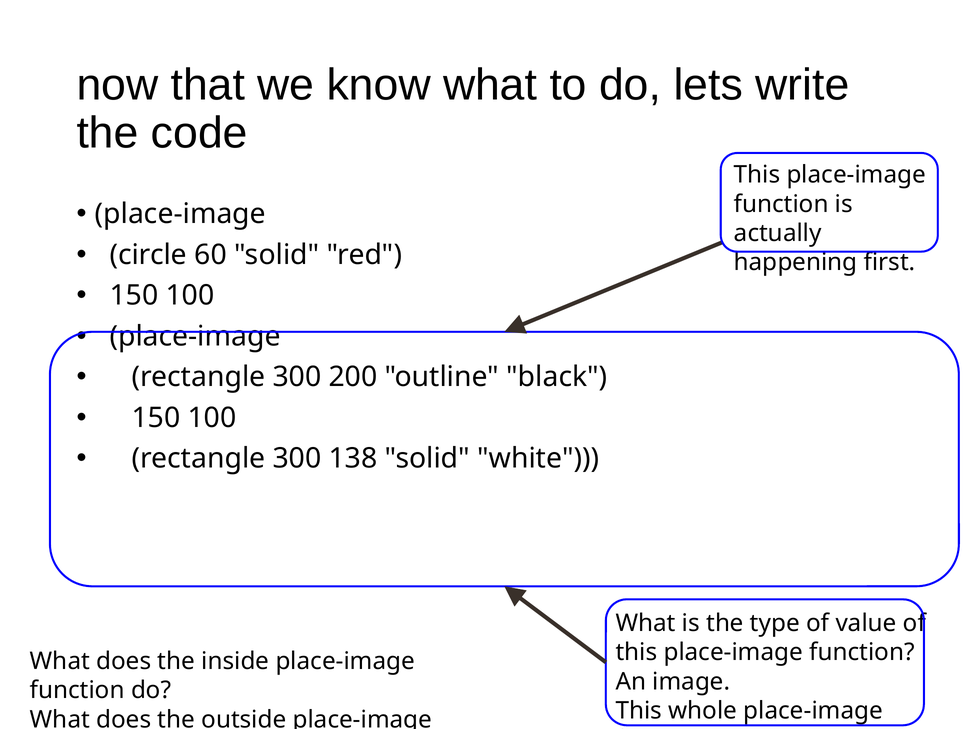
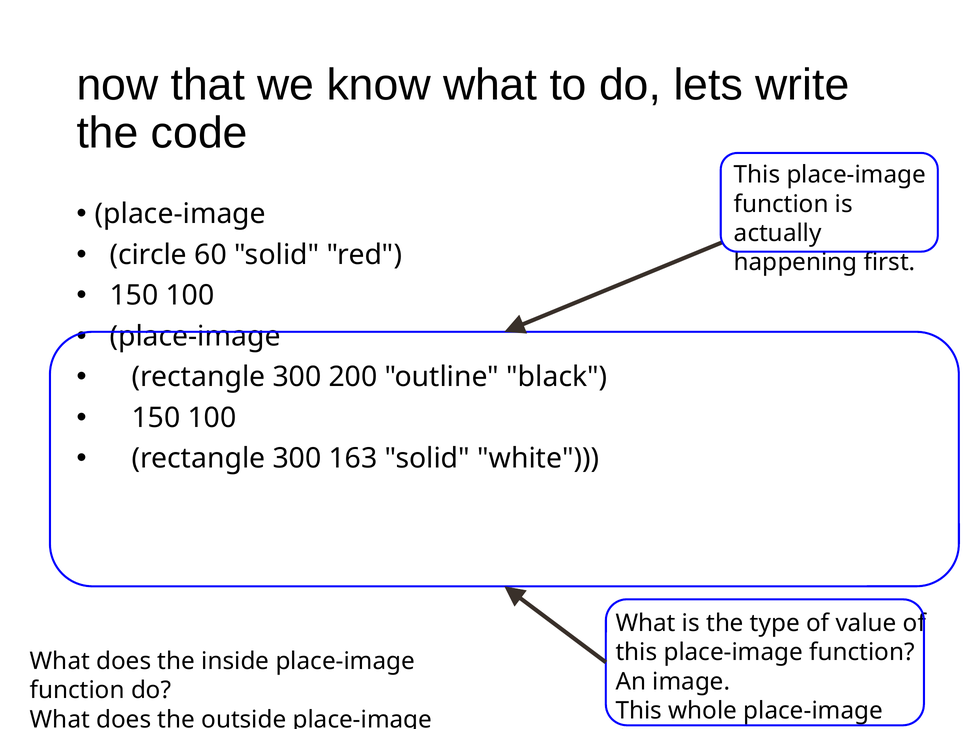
138: 138 -> 163 (353, 459)
